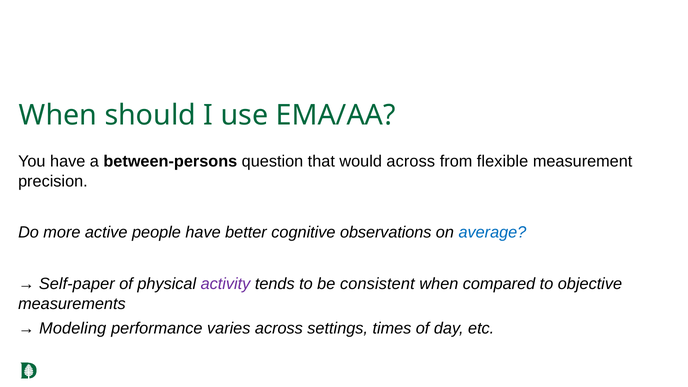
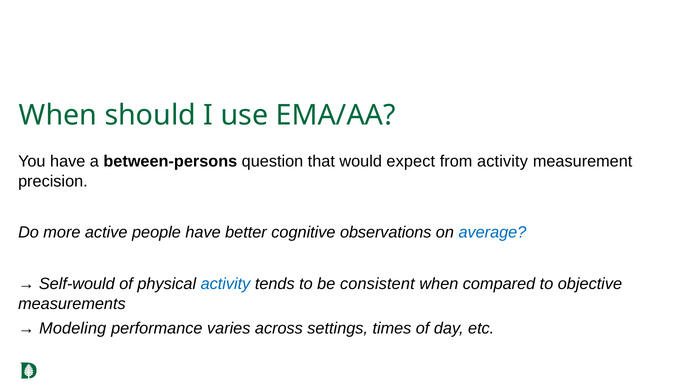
would across: across -> expect (411, 161)
from flexible: flexible -> activity (503, 161)
Self-paper: Self-paper -> Self-would (77, 284)
activity colour: purple -> blue (225, 284)
